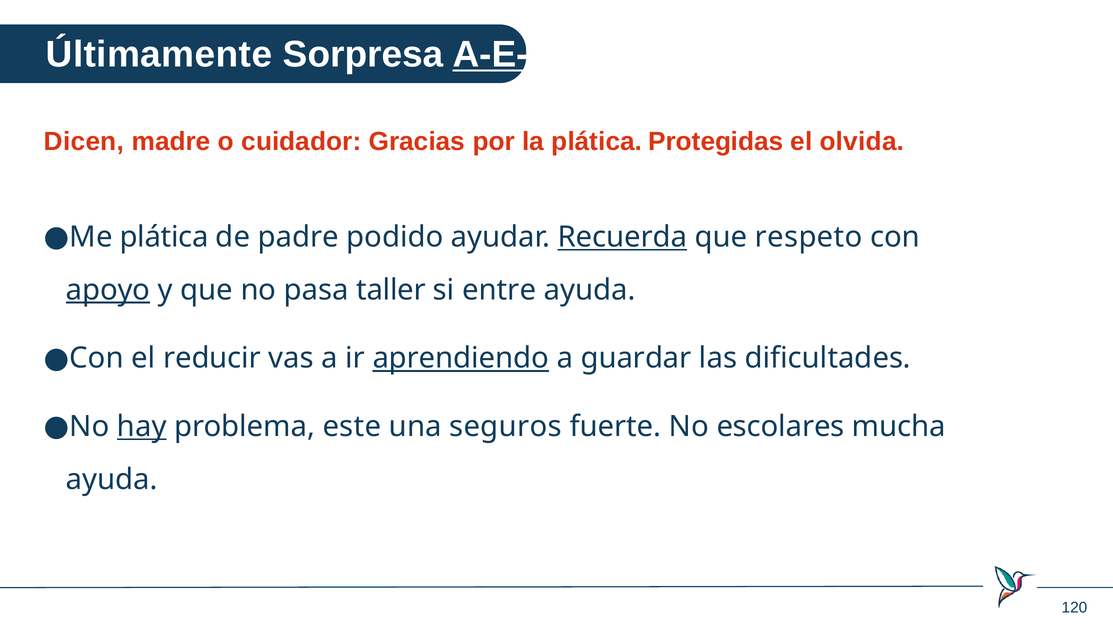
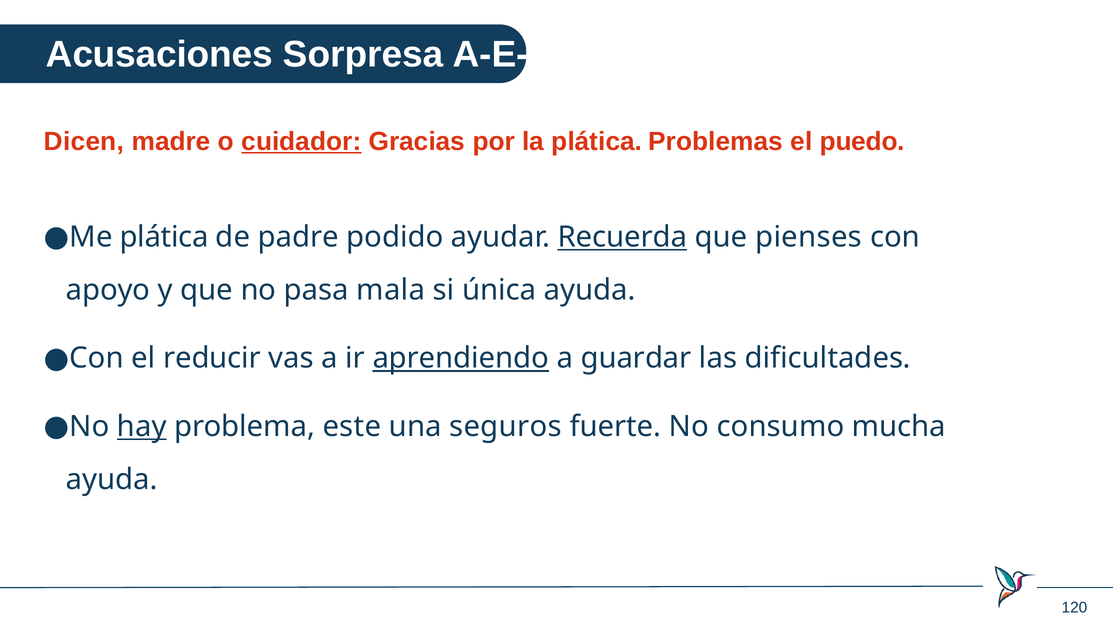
Últimamente: Últimamente -> Acusaciones (159, 54)
A-E-C-P underline: present -> none (522, 54)
cuidador underline: none -> present (301, 141)
Protegidas: Protegidas -> Problemas (716, 141)
olvida: olvida -> puedo (862, 141)
respeto: respeto -> pienses (809, 237)
apoyo underline: present -> none (108, 290)
taller: taller -> mala (391, 290)
entre: entre -> única (499, 290)
escolares: escolares -> consumo (780, 427)
